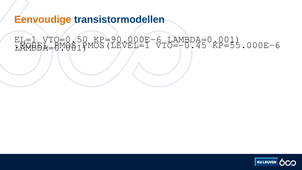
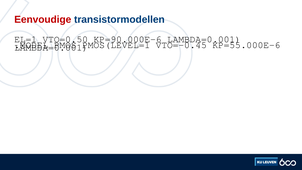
Eenvoudige colour: orange -> red (43, 20)
